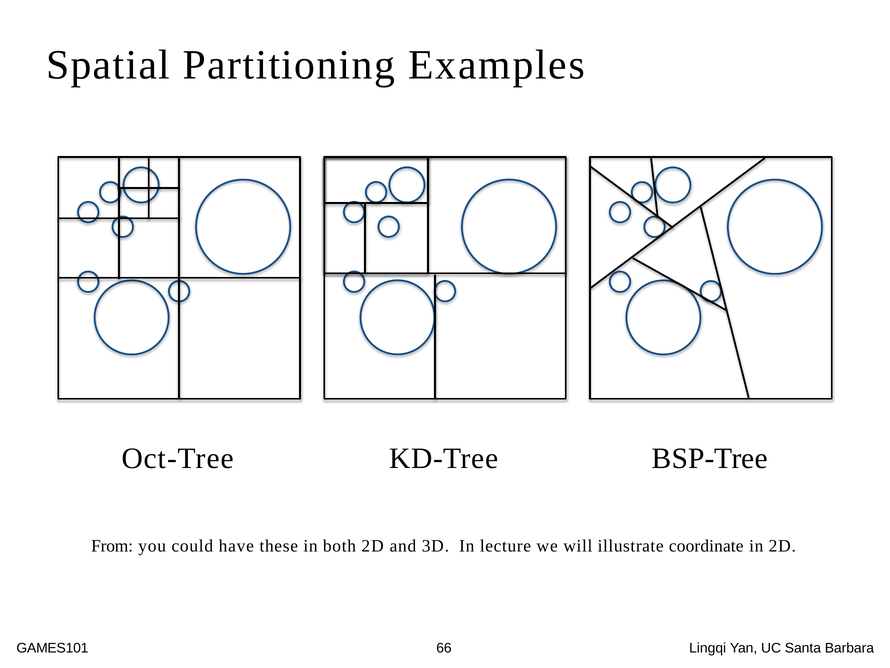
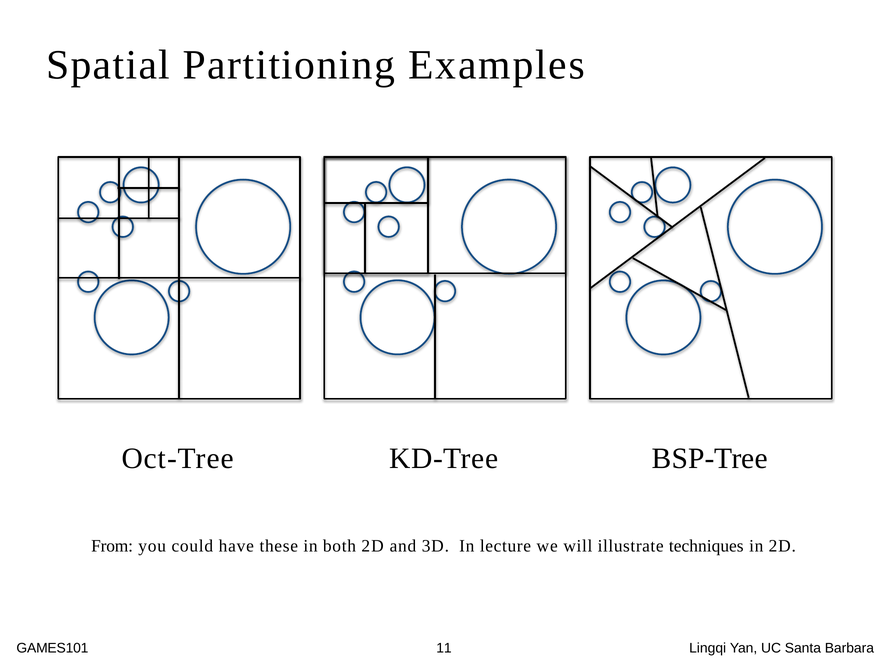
coordinate: coordinate -> techniques (706, 545)
66: 66 -> 11 (444, 647)
